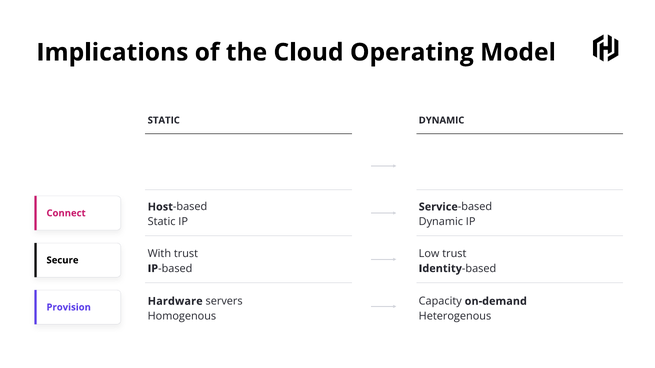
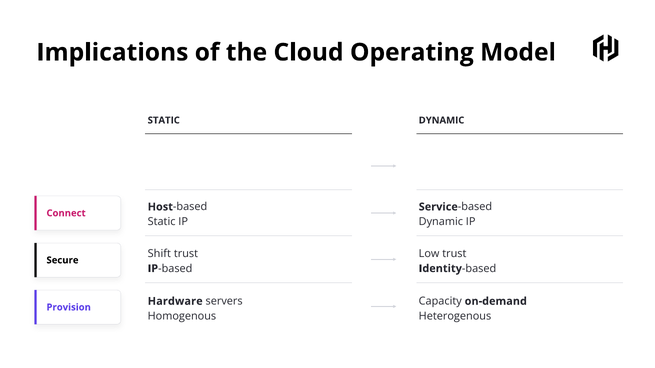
With: With -> Shift (159, 254)
